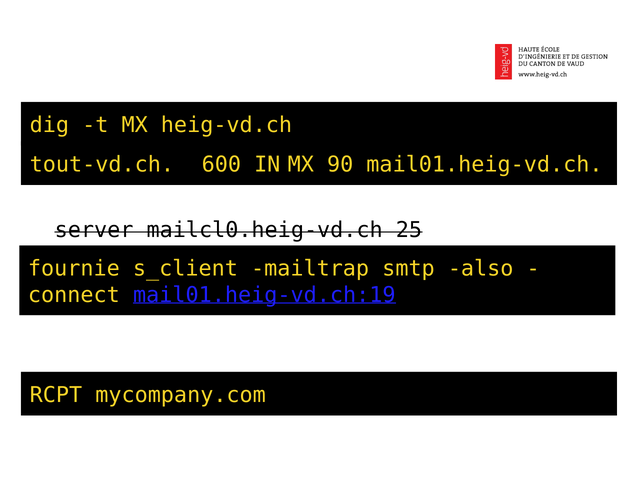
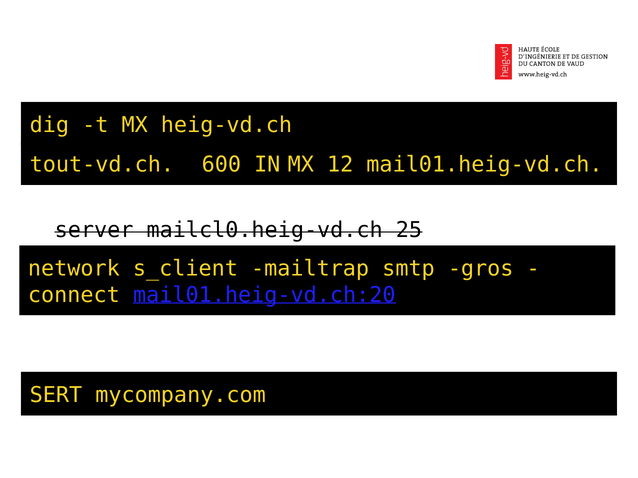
90: 90 -> 12 (340, 165)
fournie: fournie -> network (74, 269)
also: also -> gros (481, 269)
mail01.heig-vd.ch:19: mail01.heig-vd.ch:19 -> mail01.heig-vd.ch:20 (264, 295)
RCPT: RCPT -> SERT (56, 396)
